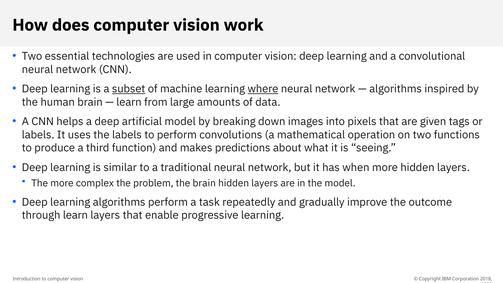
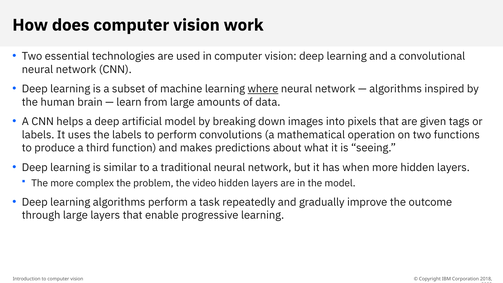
subset underline: present -> none (129, 89)
the brain: brain -> video (204, 183)
through learn: learn -> large (75, 215)
